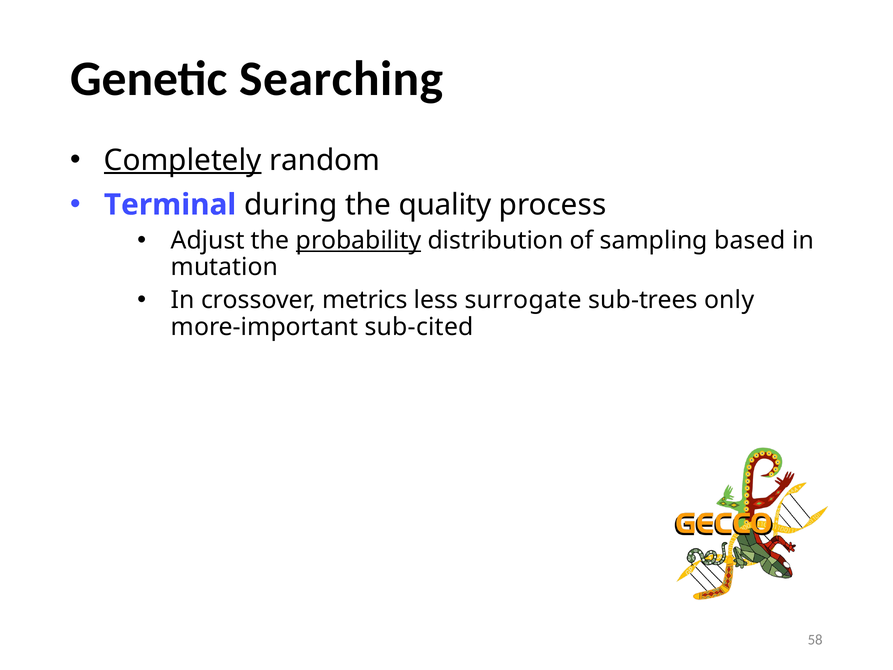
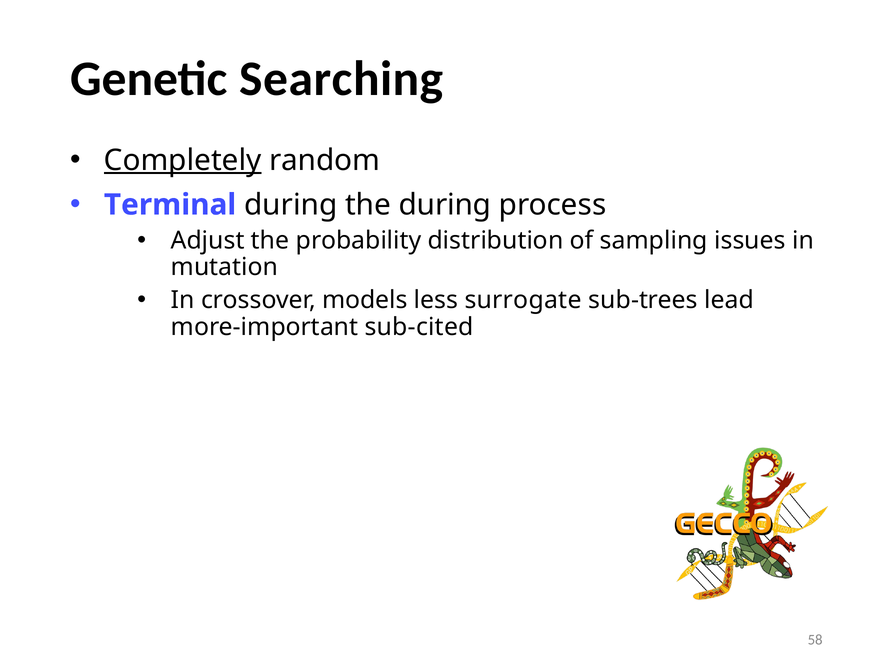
the quality: quality -> during (445, 205)
probability underline: present -> none (359, 240)
based: based -> issues (750, 240)
metrics: metrics -> models (365, 300)
only: only -> lead (729, 300)
